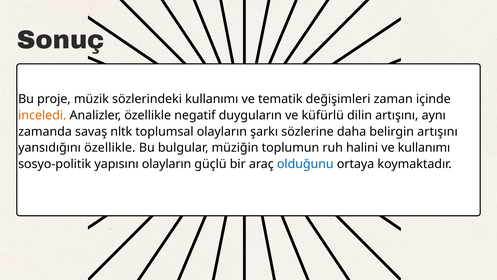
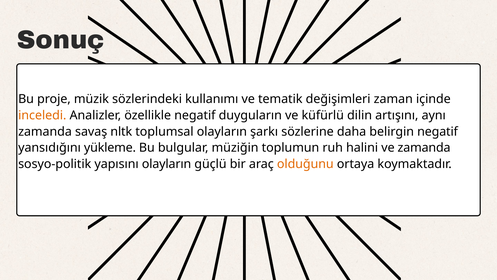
belirgin artışını: artışını -> negatif (438, 131)
yansıdığını özellikle: özellikle -> yükleme (110, 148)
ve kullanımı: kullanımı -> zamanda (424, 148)
olduğunu colour: blue -> orange (305, 164)
